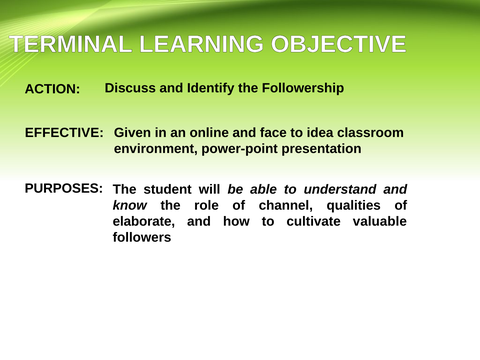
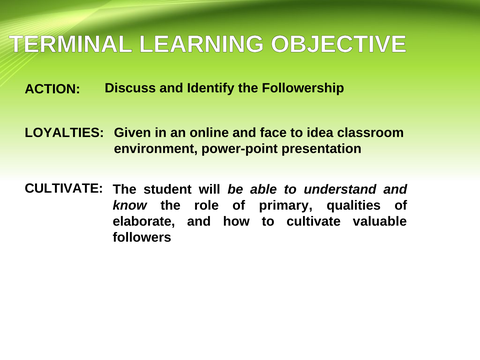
EFFECTIVE: EFFECTIVE -> LOYALTIES (64, 133)
PURPOSES: PURPOSES -> CULTIVATE (64, 188)
channel: channel -> primary (286, 206)
